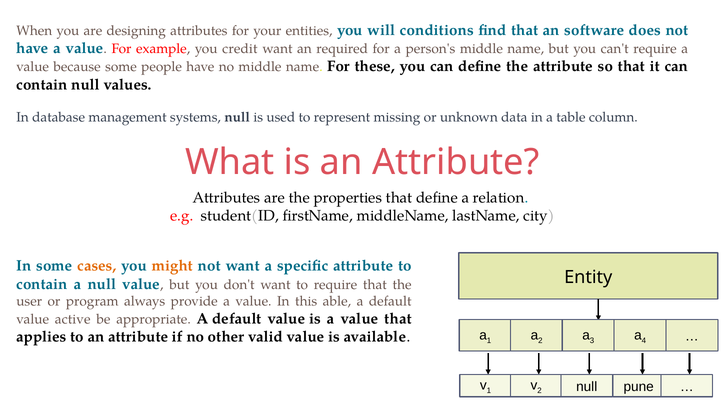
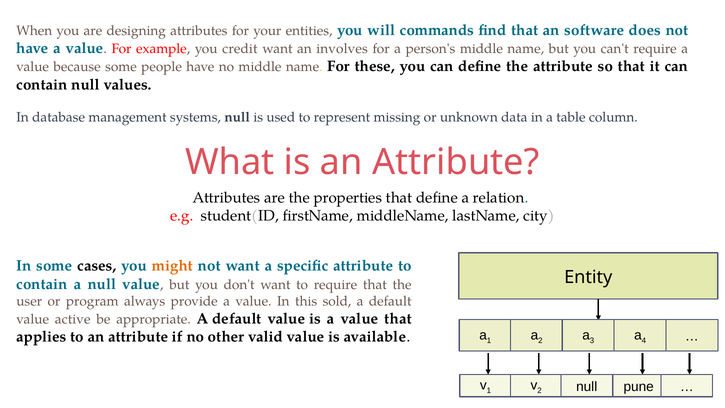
conditions: conditions -> commands (437, 30)
required: required -> involves (342, 49)
cases colour: orange -> black (97, 266)
able: able -> sold (337, 301)
